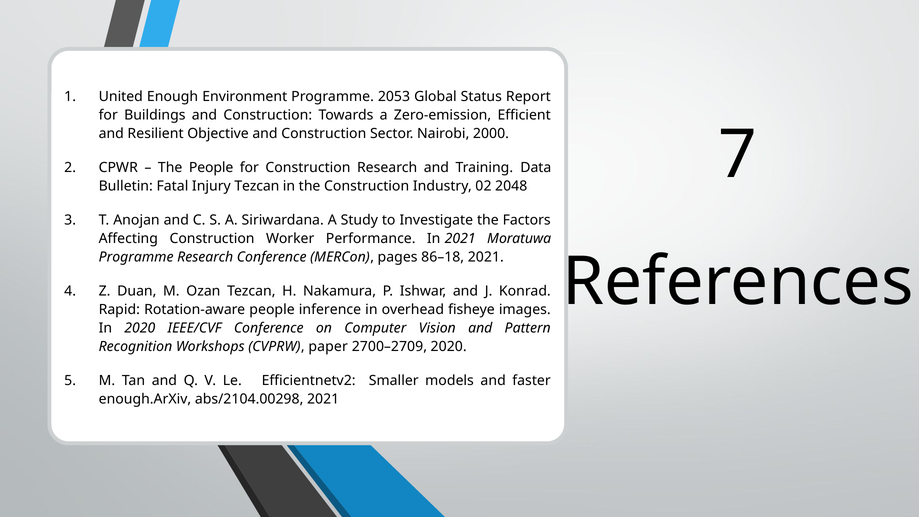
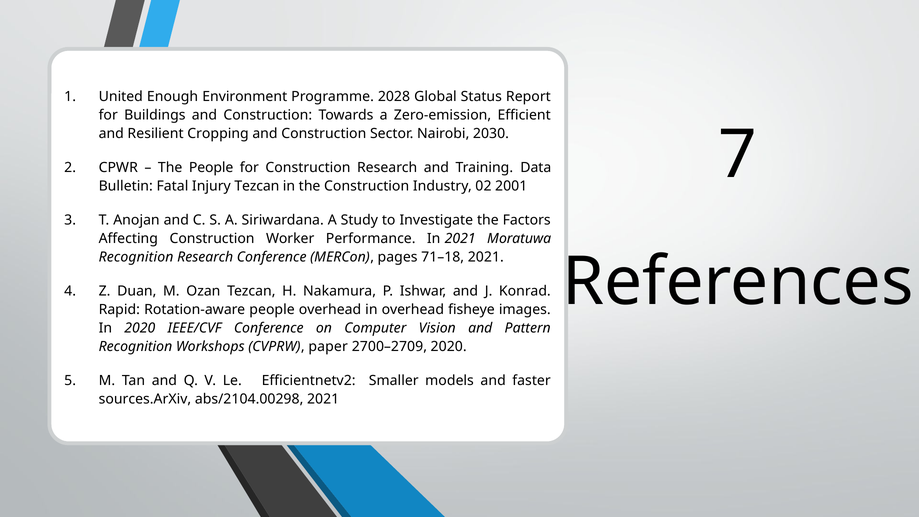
2053: 2053 -> 2028 (394, 97)
Objective: Objective -> Cropping (218, 134)
2000: 2000 -> 2030 (491, 134)
2048: 2048 -> 2001 (511, 186)
Programme: Programme -> Recognition (136, 257)
86–18: 86–18 -> 71–18 (443, 257)
people inference: inference -> overhead (330, 309)
enough.ArXiv: enough.ArXiv -> sources.ArXiv (145, 399)
